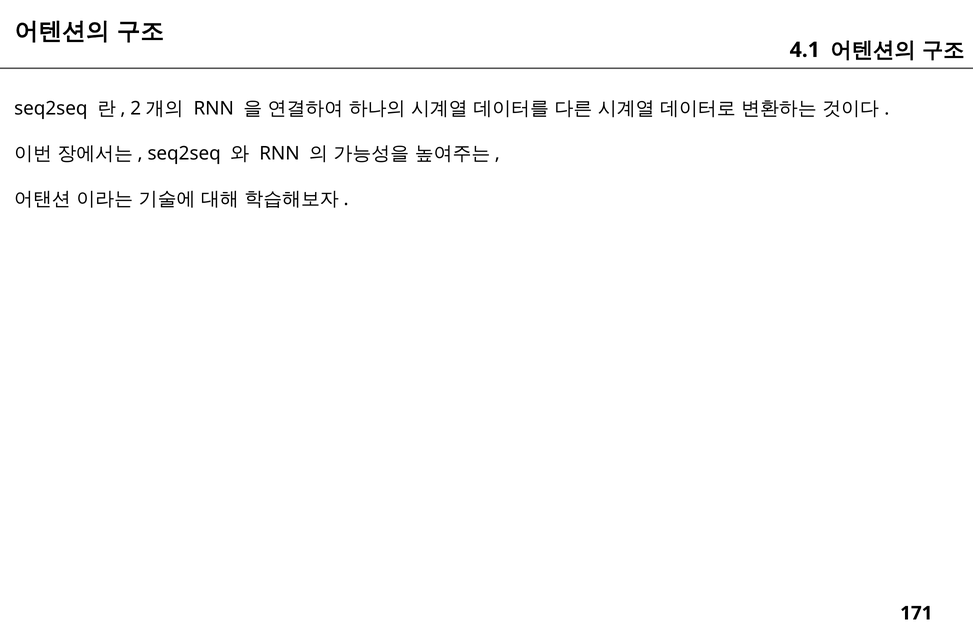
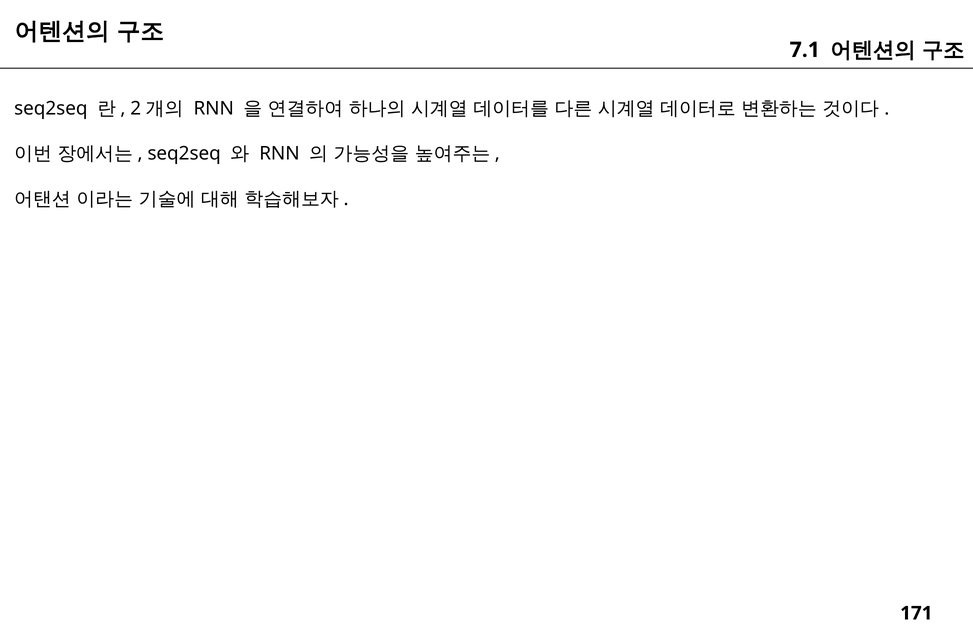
4.1: 4.1 -> 7.1 (805, 50)
